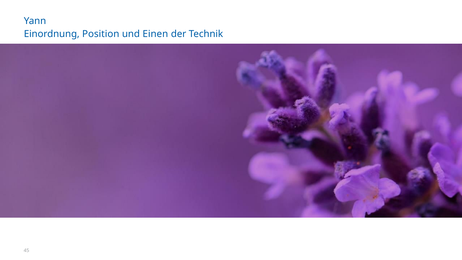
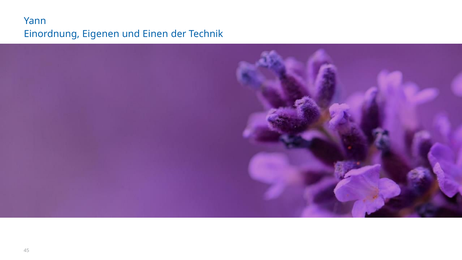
Position: Position -> Eigenen (101, 34)
